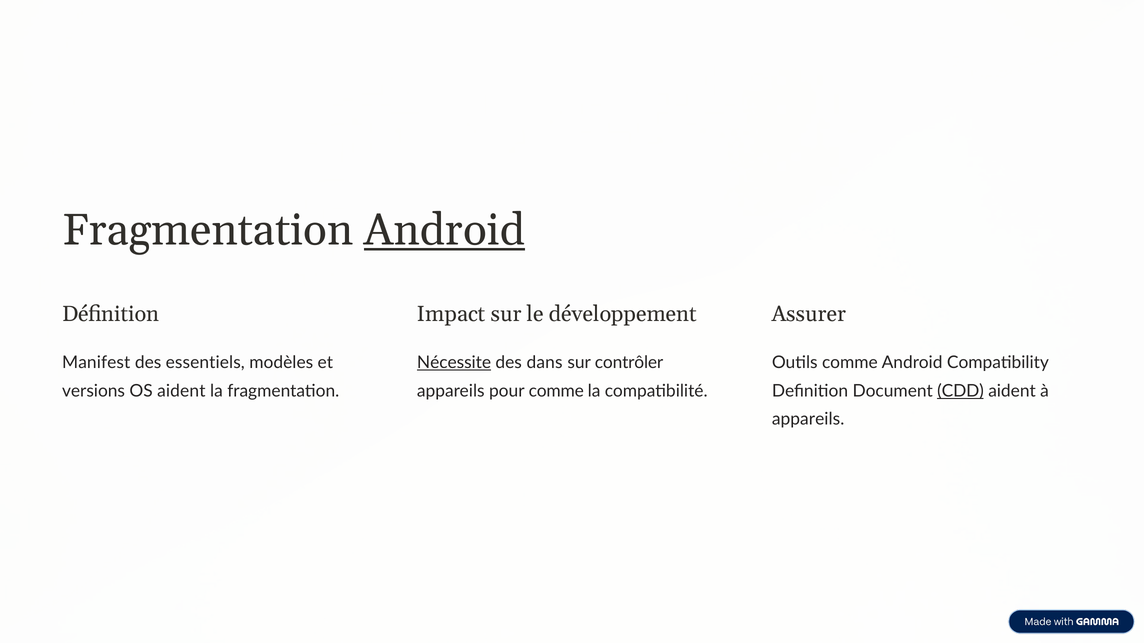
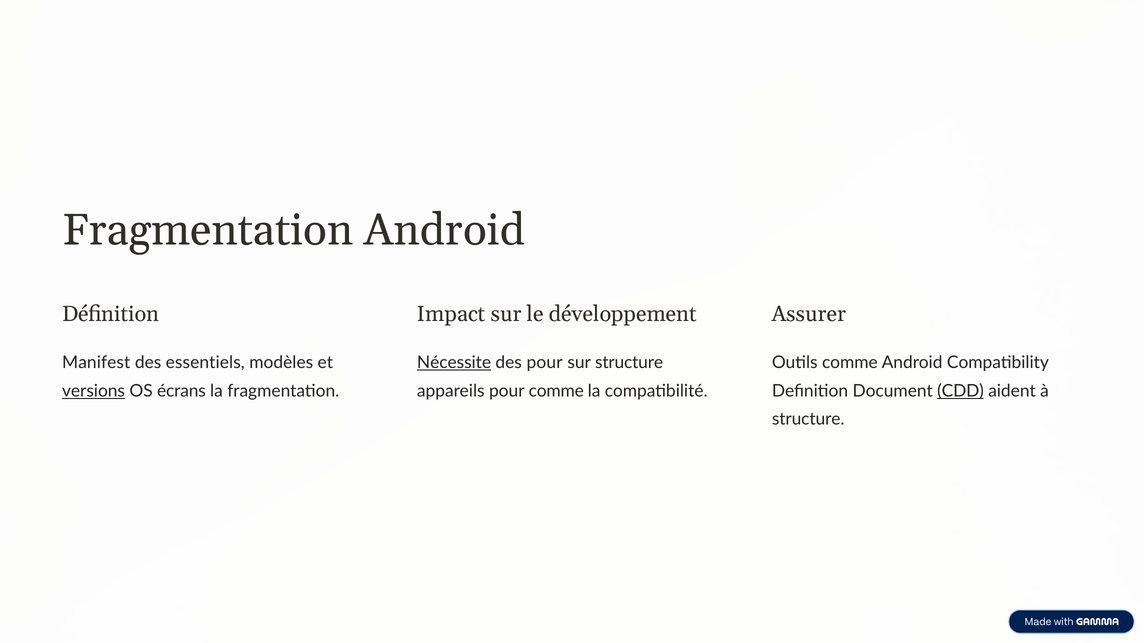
Android underline: present -> none (445, 230)
des dans: dans -> pour (545, 363)
sur contrôler: contrôler -> structure (629, 363)
versions underline: none -> present (94, 391)
OS aident: aident -> écrans (181, 391)
appareils: appareils -> structure (808, 419)
